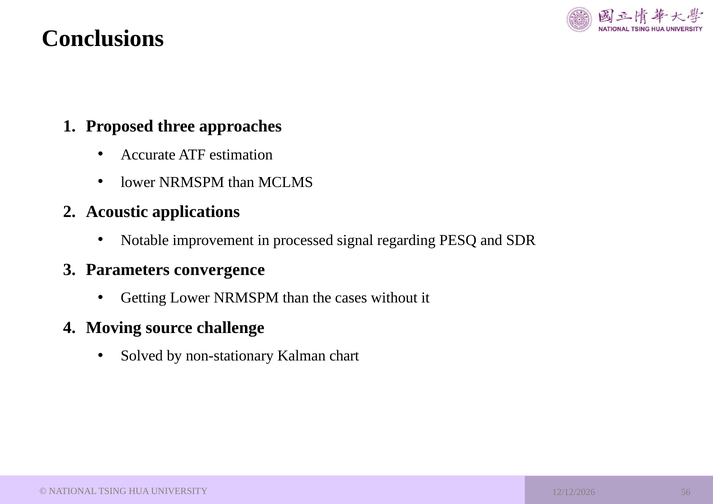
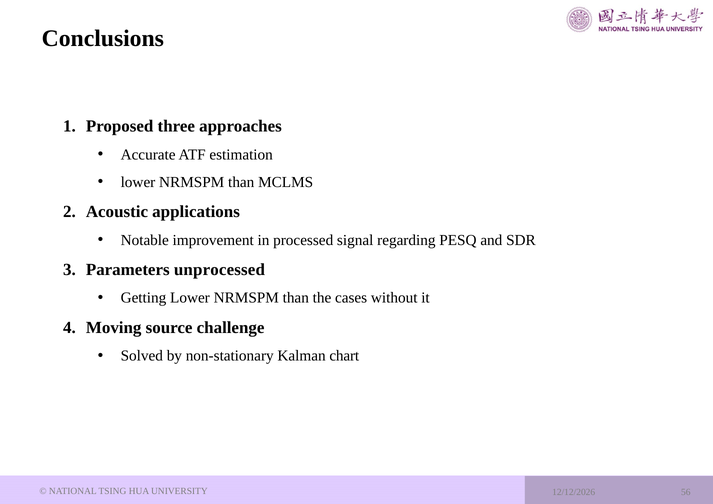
convergence: convergence -> unprocessed (219, 270)
